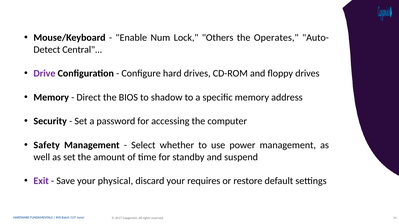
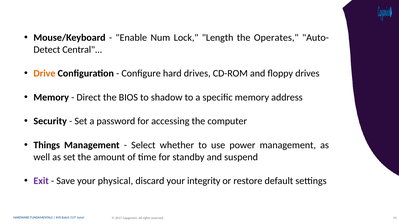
Others: Others -> Length (218, 38)
Drive colour: purple -> orange (44, 74)
Safety: Safety -> Things (47, 145)
requires: requires -> integrity (204, 181)
